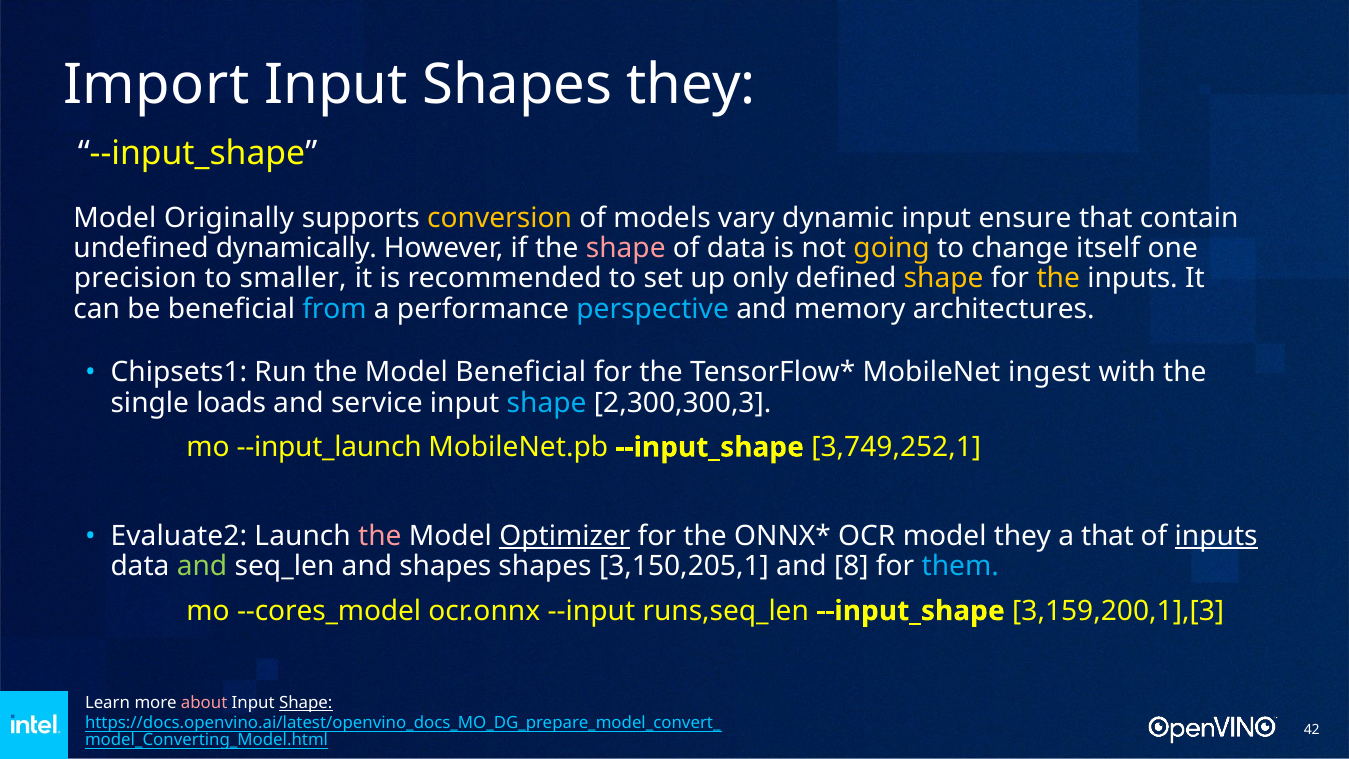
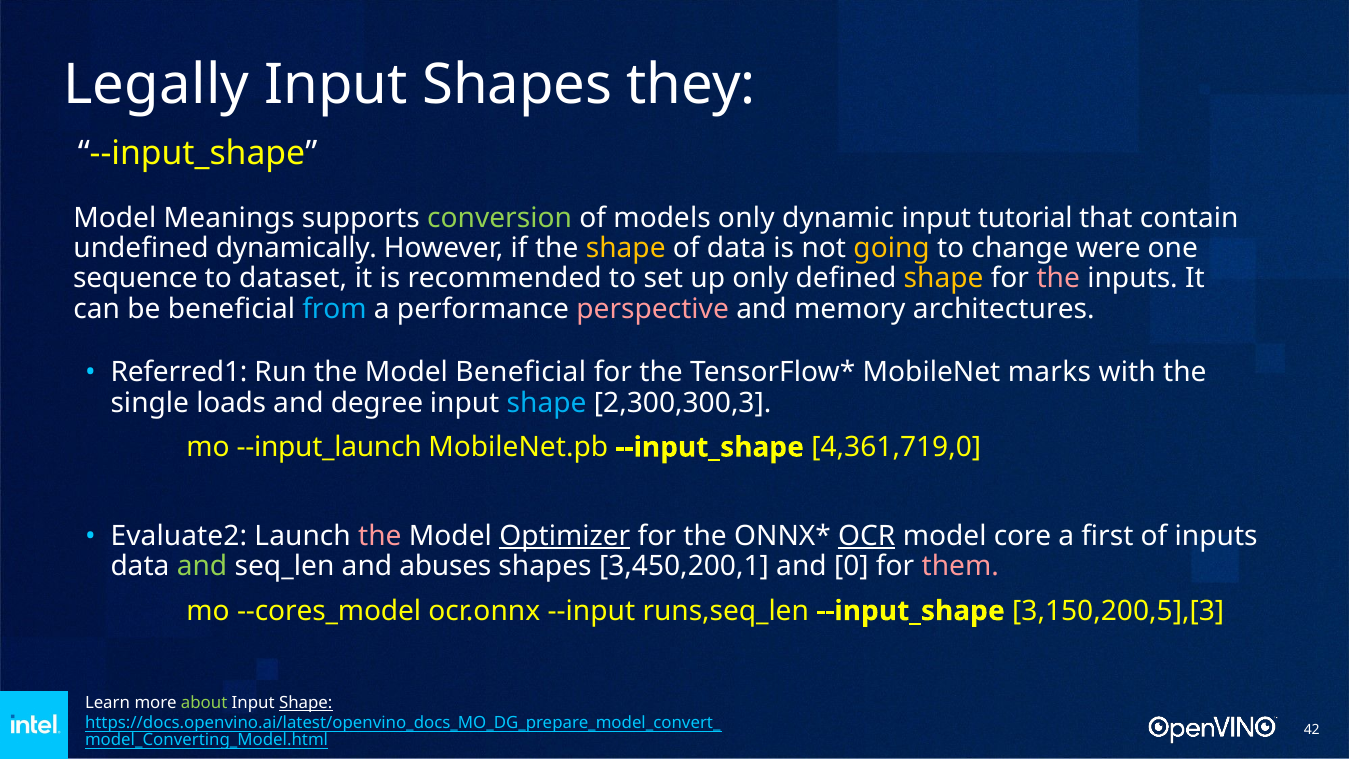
Import: Import -> Legally (156, 85)
Originally: Originally -> Meanings (229, 218)
conversion colour: yellow -> light green (500, 218)
models vary: vary -> only (746, 218)
ensure: ensure -> tutorial (1025, 218)
shape colour: pink -> yellow (626, 248)
itself: itself -> were (1108, 248)
precision: precision -> sequence (136, 278)
smaller: smaller -> dataset (293, 278)
the colour: yellow -> pink (1058, 278)
perspective colour: light blue -> pink (653, 309)
Chipsets1: Chipsets1 -> Referred1 (179, 372)
ingest: ingest -> marks (1049, 372)
service: service -> degree (377, 403)
3,749,252,1: 3,749,252,1 -> 4,361,719,0 (896, 447)
OCR underline: none -> present (867, 536)
model they: they -> core (1023, 536)
a that: that -> first (1107, 536)
inputs underline: present -> none (1216, 536)
and shapes: shapes -> abuses (445, 566)
3,150,205,1: 3,150,205,1 -> 3,450,200,1 (684, 566)
8: 8 -> 0 (851, 566)
them colour: light blue -> pink (960, 566)
3,159,200,1],[3: 3,159,200,1],[3 -> 3,150,200,5],[3 (1118, 611)
about colour: pink -> light green (204, 703)
